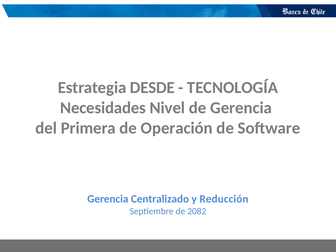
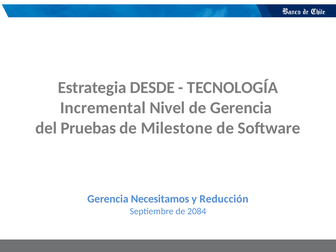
Necesidades: Necesidades -> Incremental (103, 108)
Primera: Primera -> Pruebas (88, 128)
Operación: Operación -> Milestone (177, 128)
Centralizado: Centralizado -> Necesitamos (160, 199)
2082: 2082 -> 2084 (197, 211)
